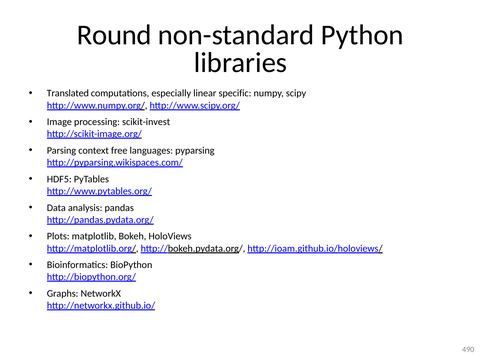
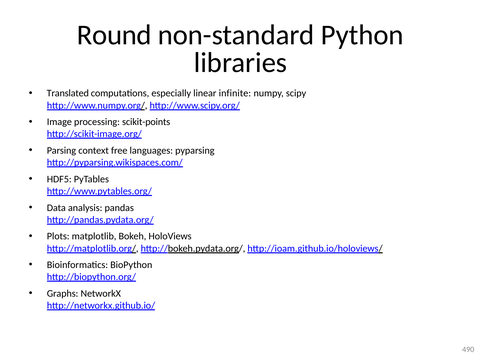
specific: specific -> infinite (235, 93)
scikit-invest: scikit-invest -> scikit-points (146, 122)
